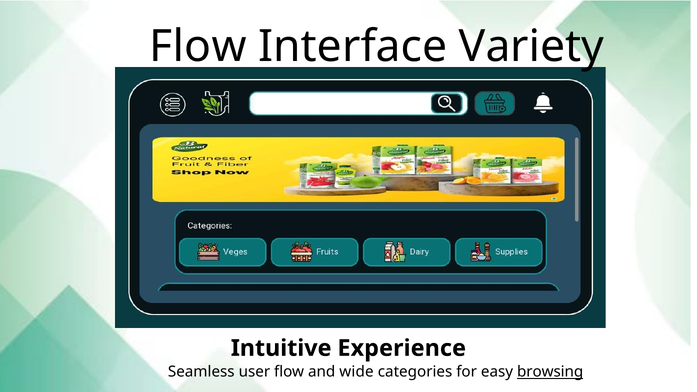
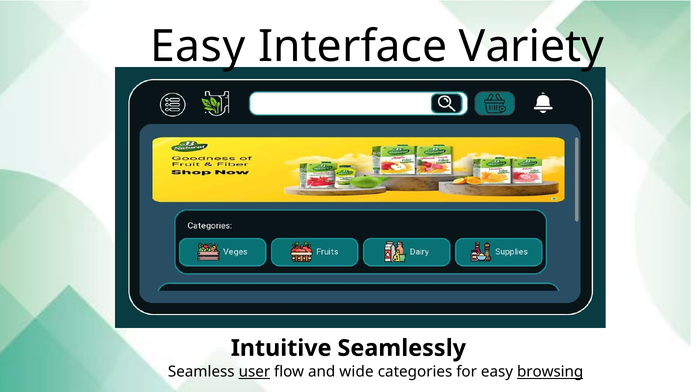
Flow: Flow -> Easy (198, 46)
Experience: Experience -> Seamlessly (402, 348)
user underline: none -> present (254, 372)
